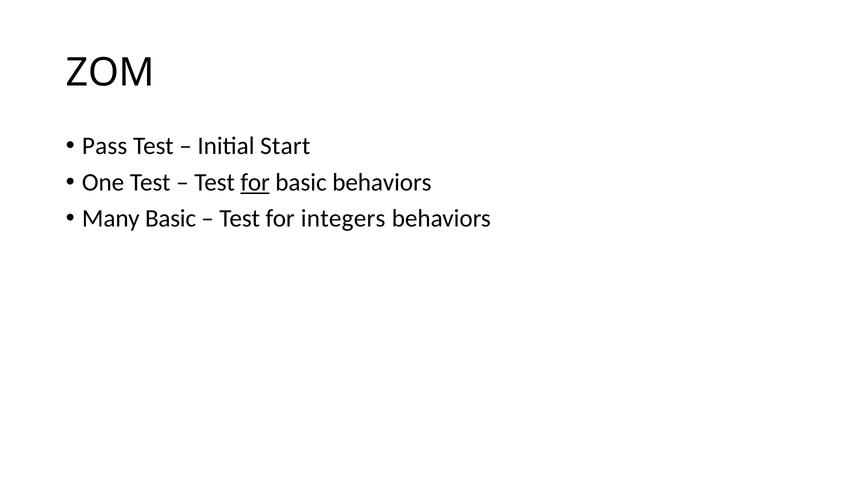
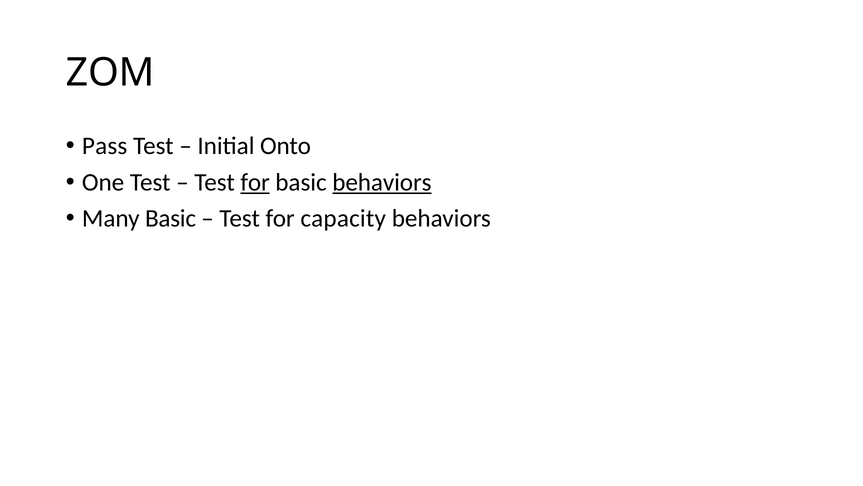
Start: Start -> Onto (285, 146)
behaviors underline: none -> present (382, 182)
integers: integers -> capacity (343, 218)
